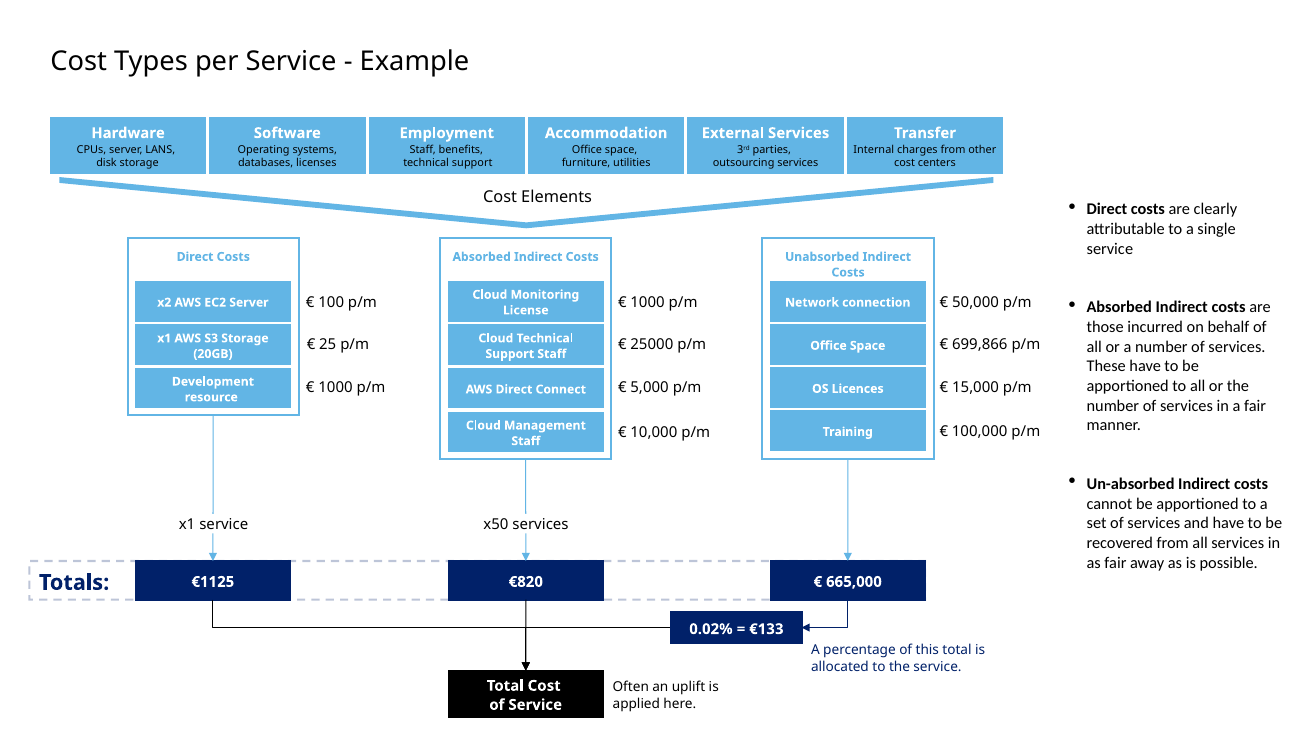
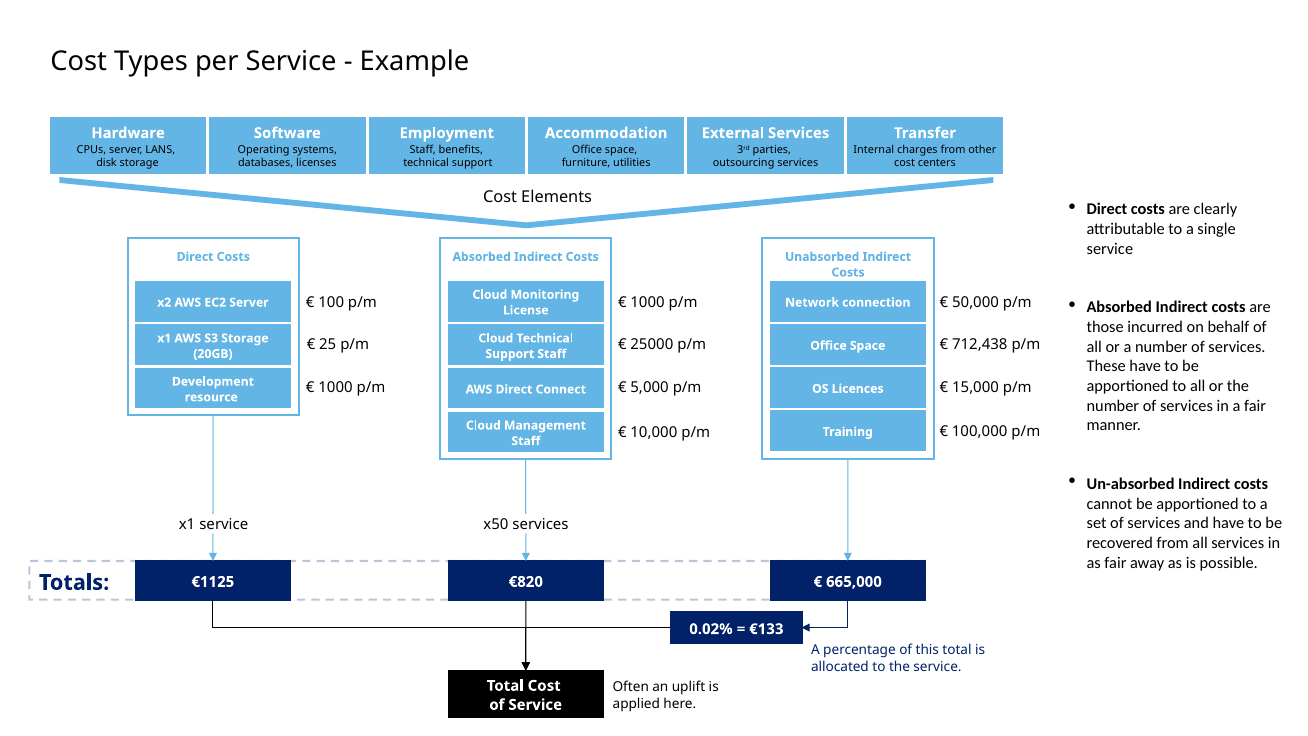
699,866: 699,866 -> 712,438 (980, 345)
